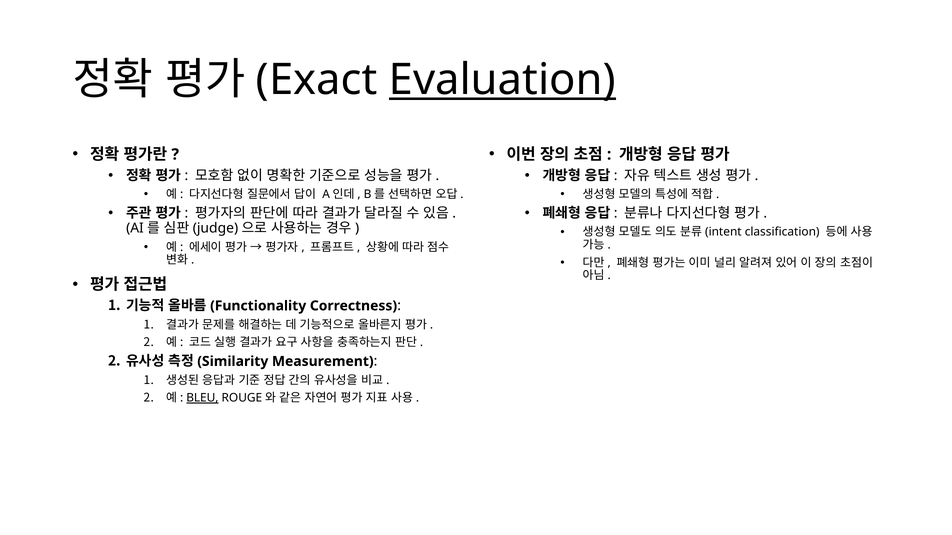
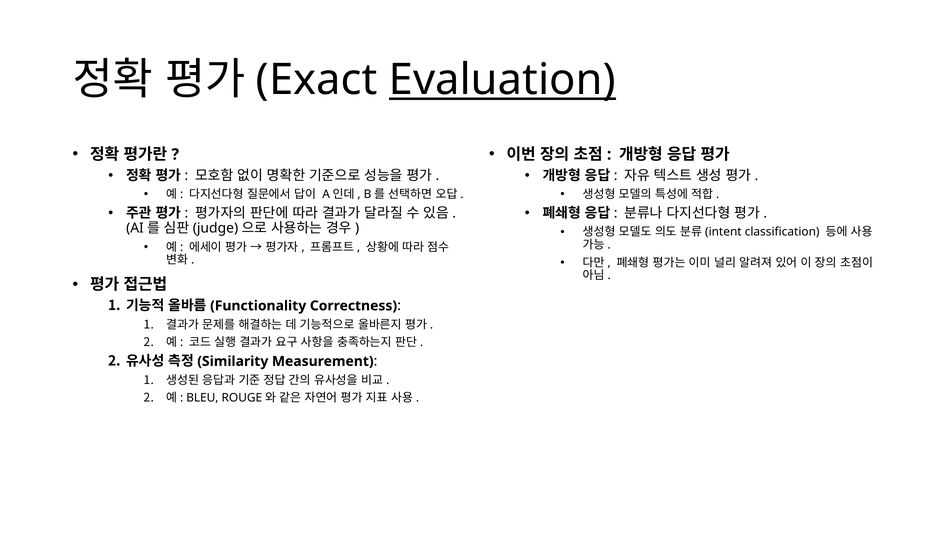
BLEU underline: present -> none (202, 398)
